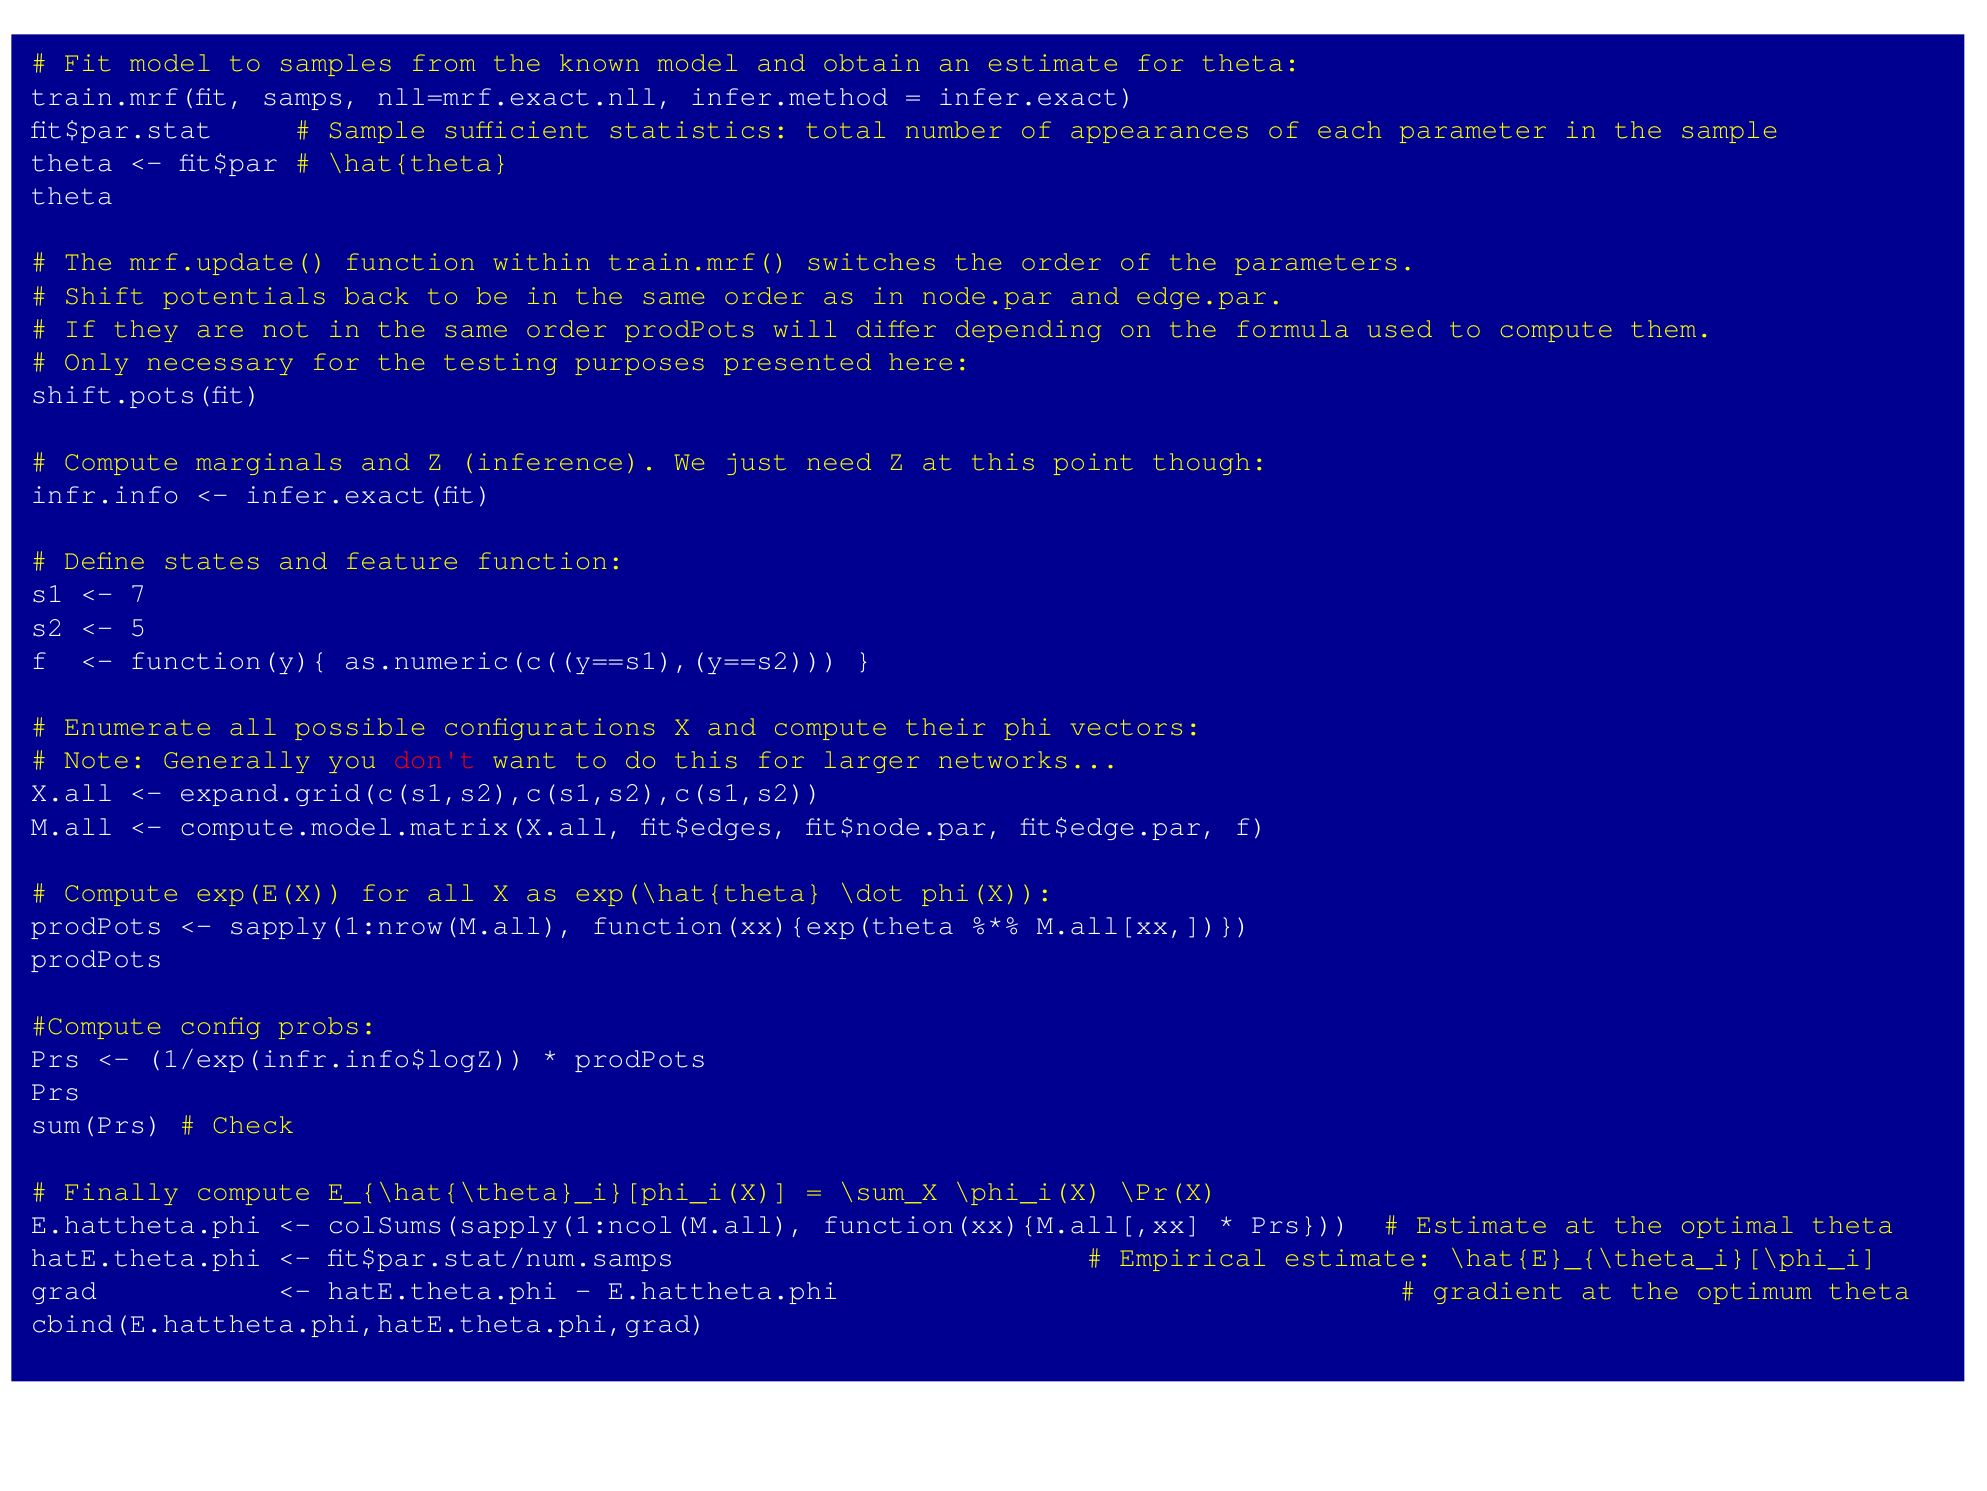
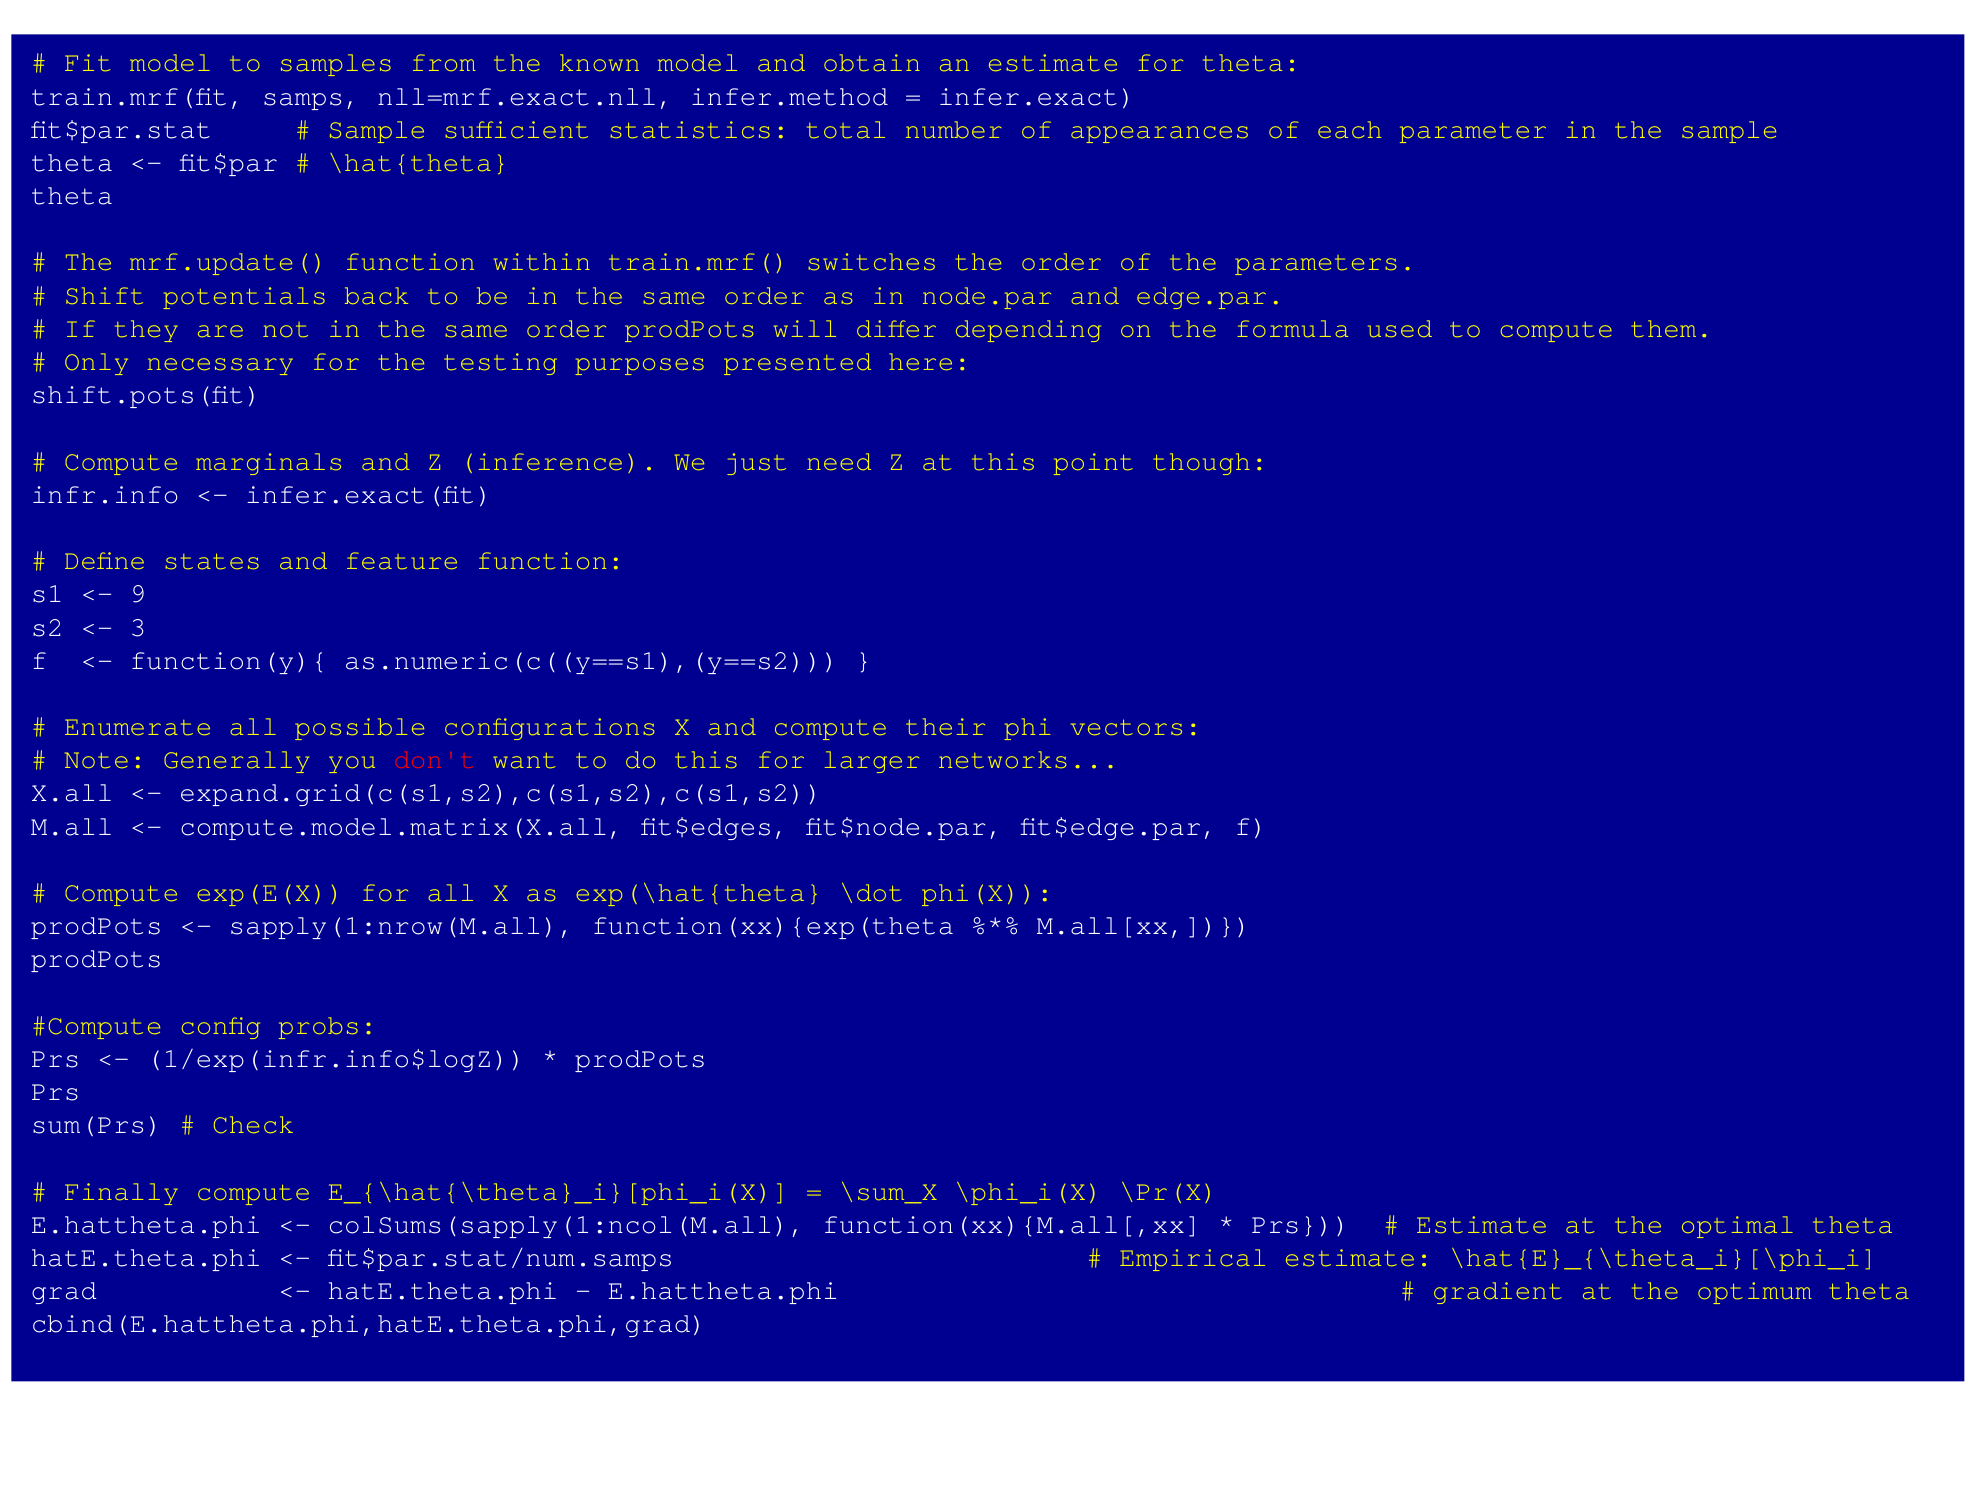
7: 7 -> 9 (138, 593)
5: 5 -> 3 (138, 627)
